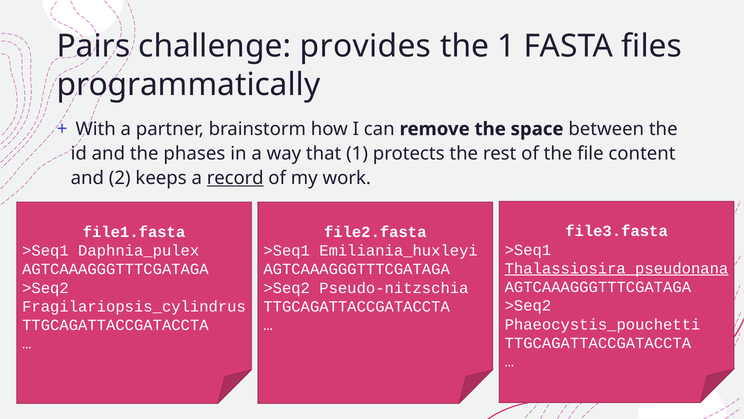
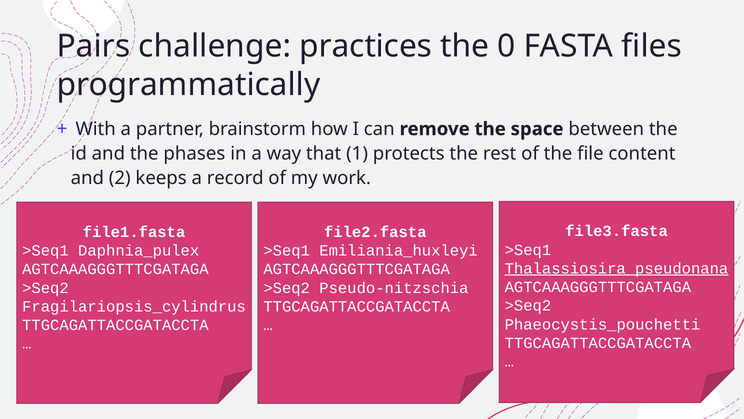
provides: provides -> practices (366, 46)
the 1: 1 -> 0 (507, 46)
record underline: present -> none (235, 178)
